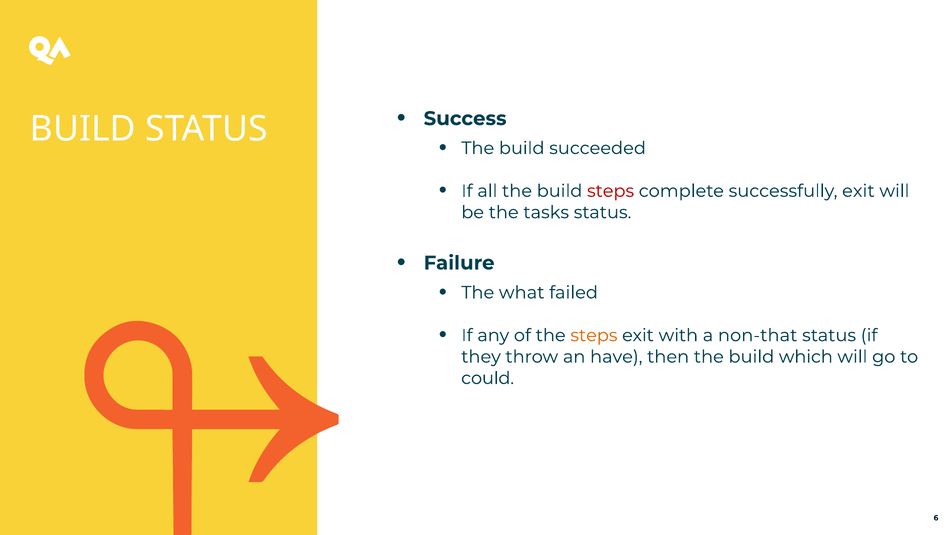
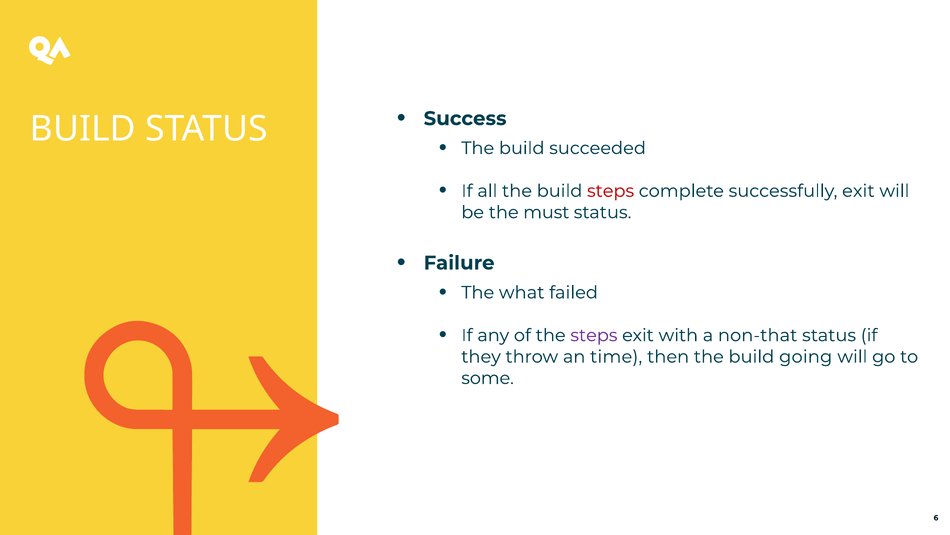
tasks: tasks -> must (546, 212)
steps colour: orange -> purple (594, 335)
have: have -> time (616, 356)
which: which -> going (806, 356)
could: could -> some (488, 378)
